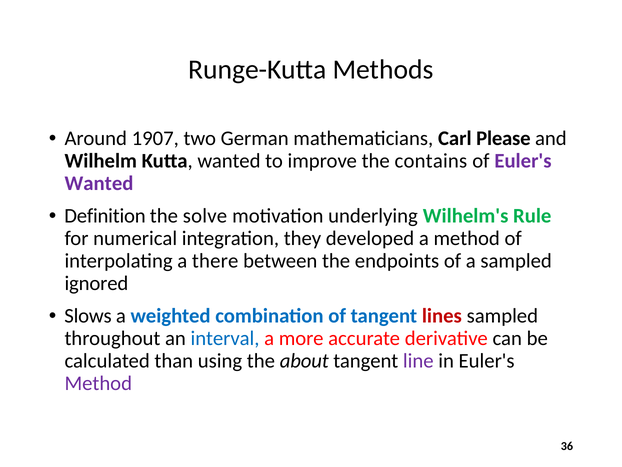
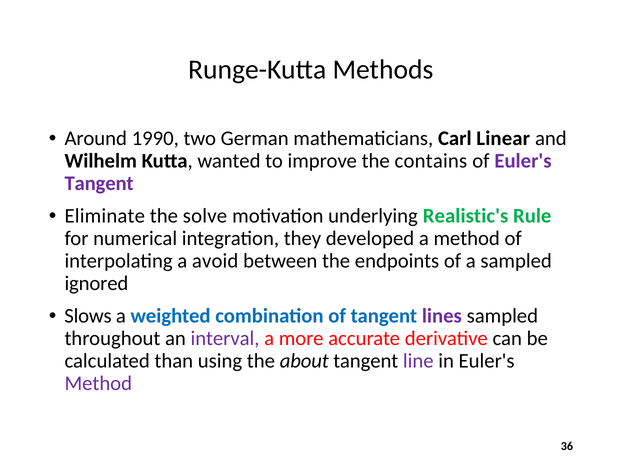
1907: 1907 -> 1990 (155, 138)
Please: Please -> Linear (503, 138)
Wanted: Wanted -> Tangent (99, 183)
Definition: Definition -> Eliminate (105, 216)
Wilhelm's: Wilhelm's -> Realistic's (466, 216)
there: there -> avoid (215, 261)
lines colour: red -> purple (442, 316)
interval colour: blue -> purple (225, 338)
